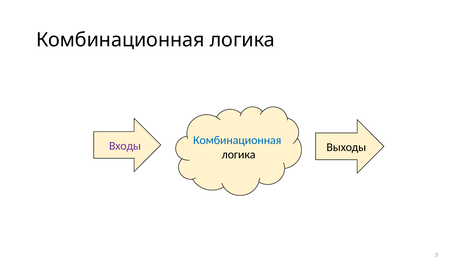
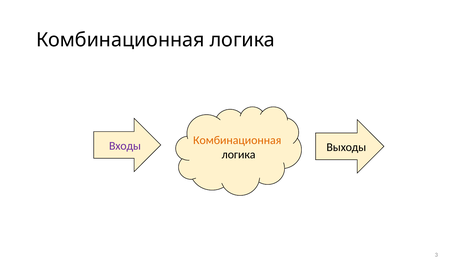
Комбинационная colour: blue -> orange (237, 140)
